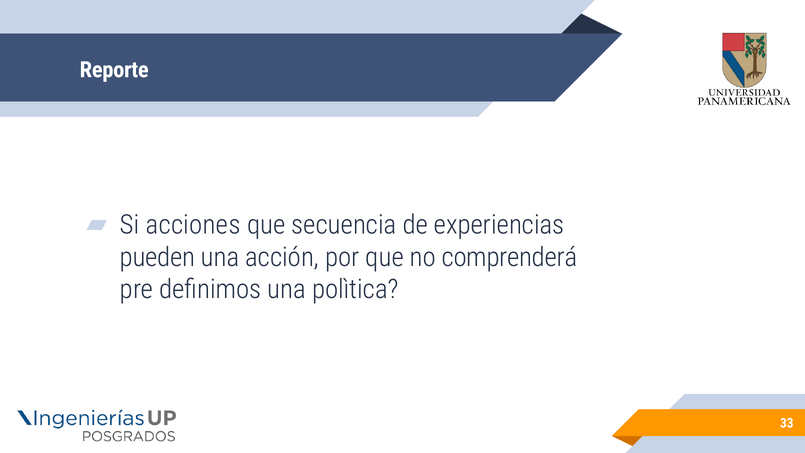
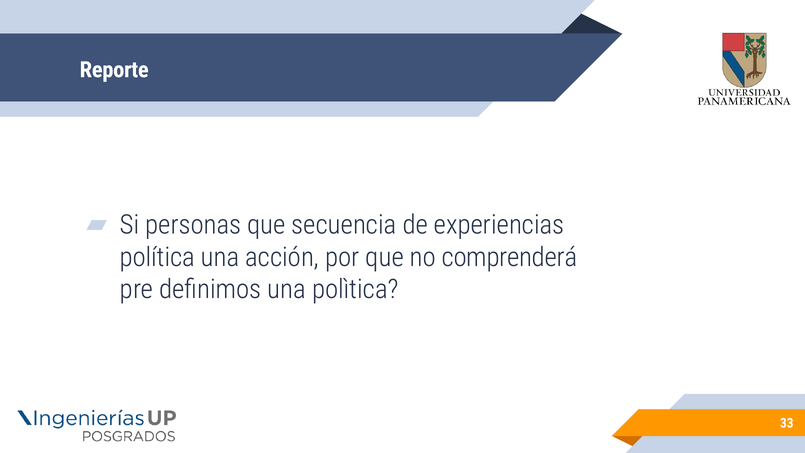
acciones: acciones -> personas (193, 225)
pueden: pueden -> política (157, 257)
